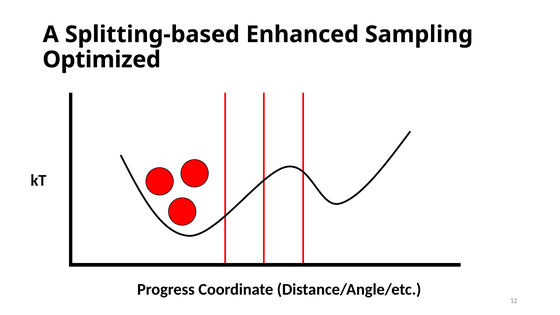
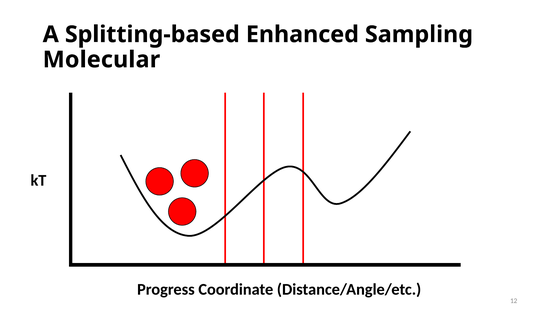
Optimized: Optimized -> Molecular (101, 60)
